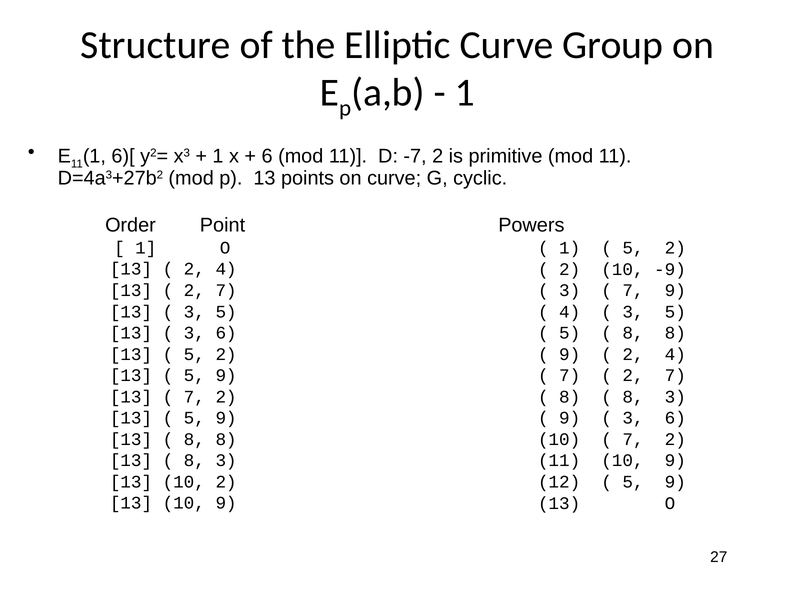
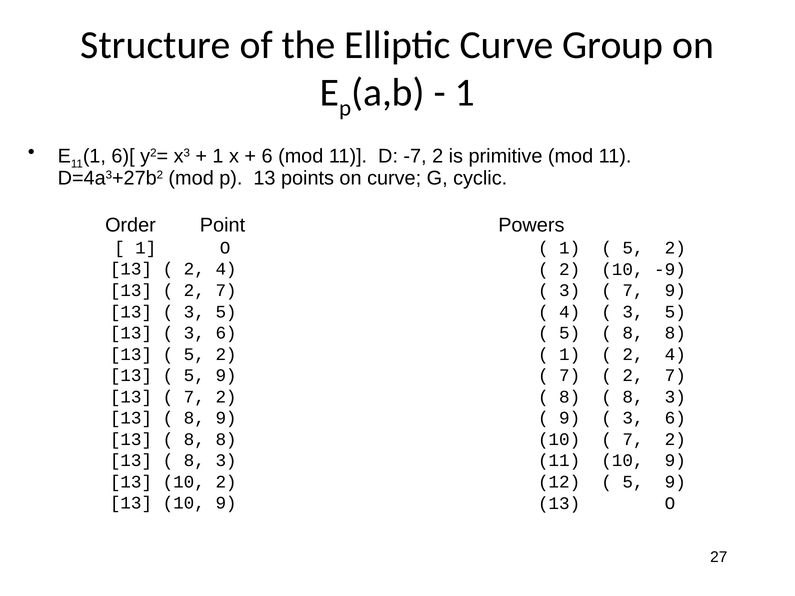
9: 9 -> 1 (570, 354)
5: 5 -> 8 (194, 418)
